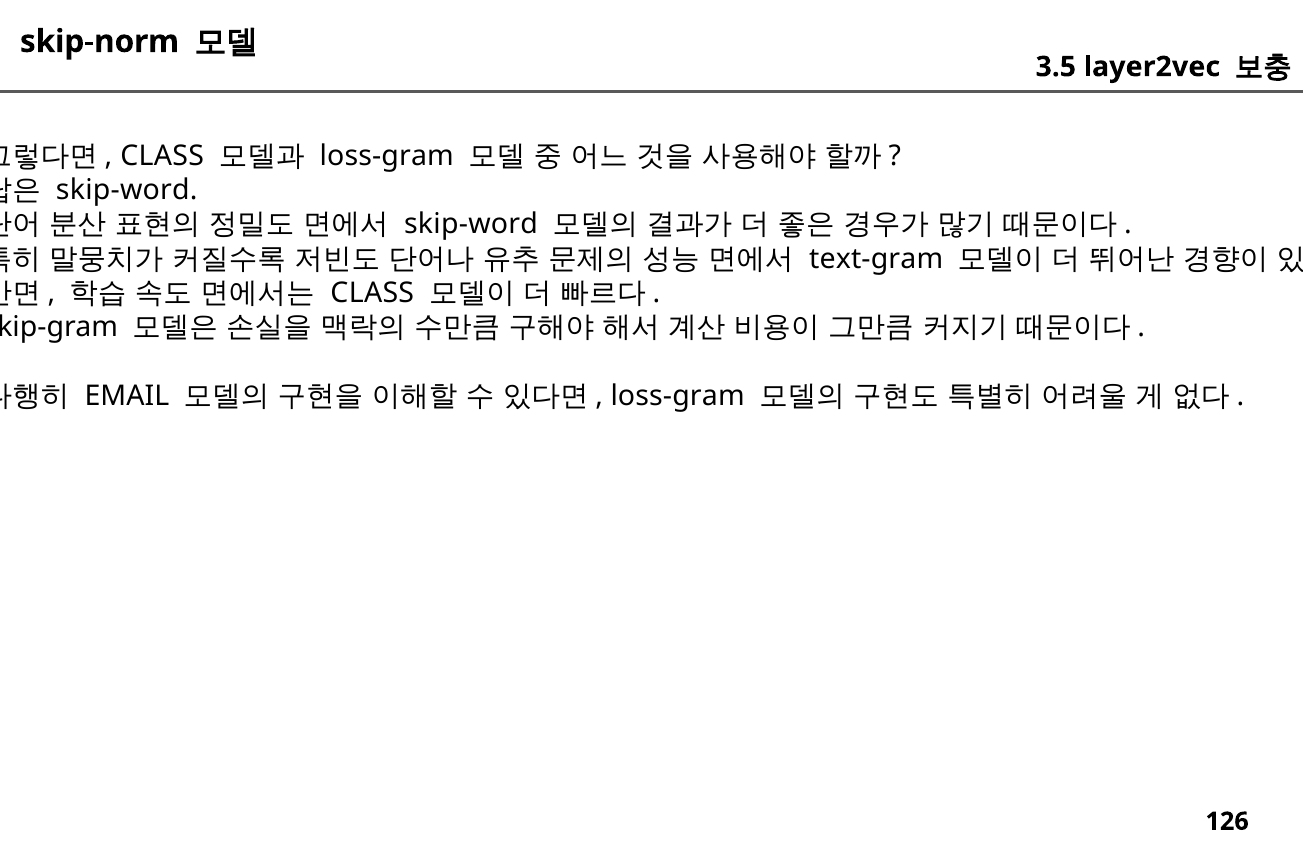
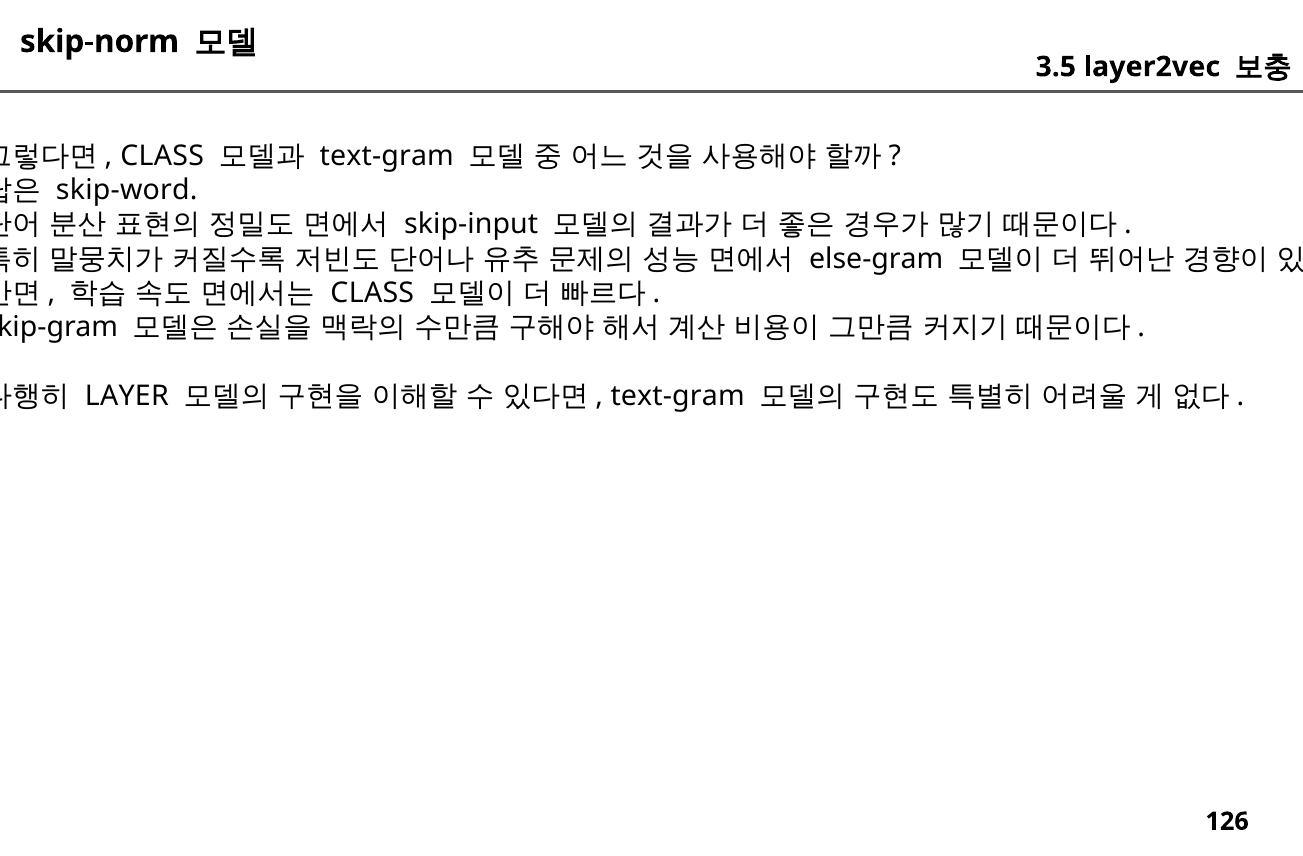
loss-gram: loss-gram -> text-gram (387, 156)
skip-word: skip-word -> skip-input (471, 224)
text-gram: text-gram -> else-gram (876, 259)
EMAIL: EMAIL -> LAYER (127, 396)
loss-gram: loss-gram -> text-gram (678, 396)
